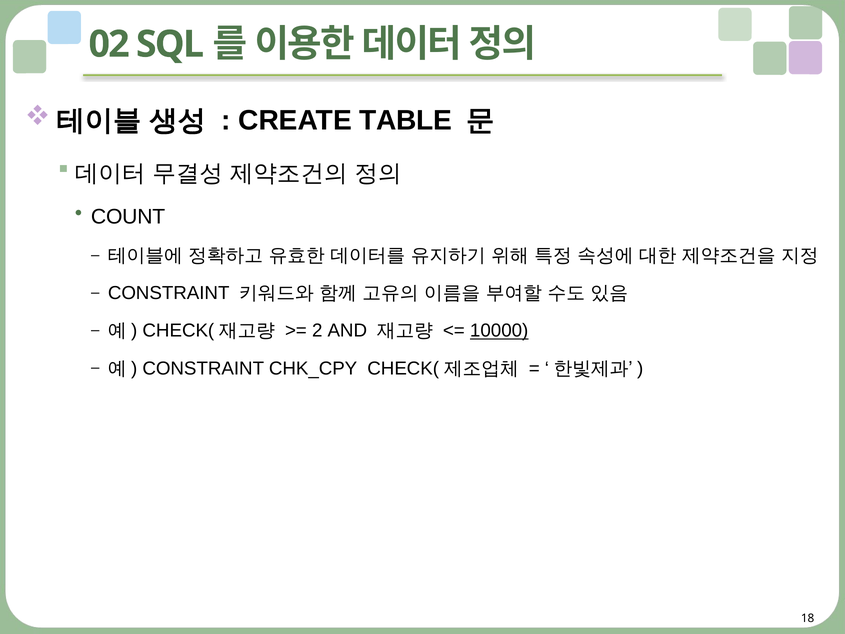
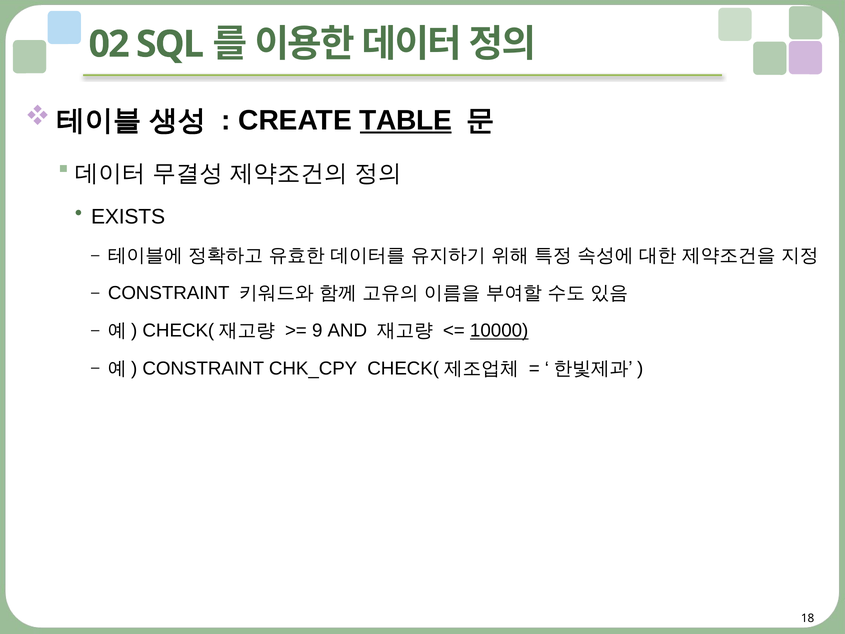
TABLE underline: none -> present (406, 120)
COUNT: COUNT -> EXISTS (128, 217)
2: 2 -> 9 (317, 331)
